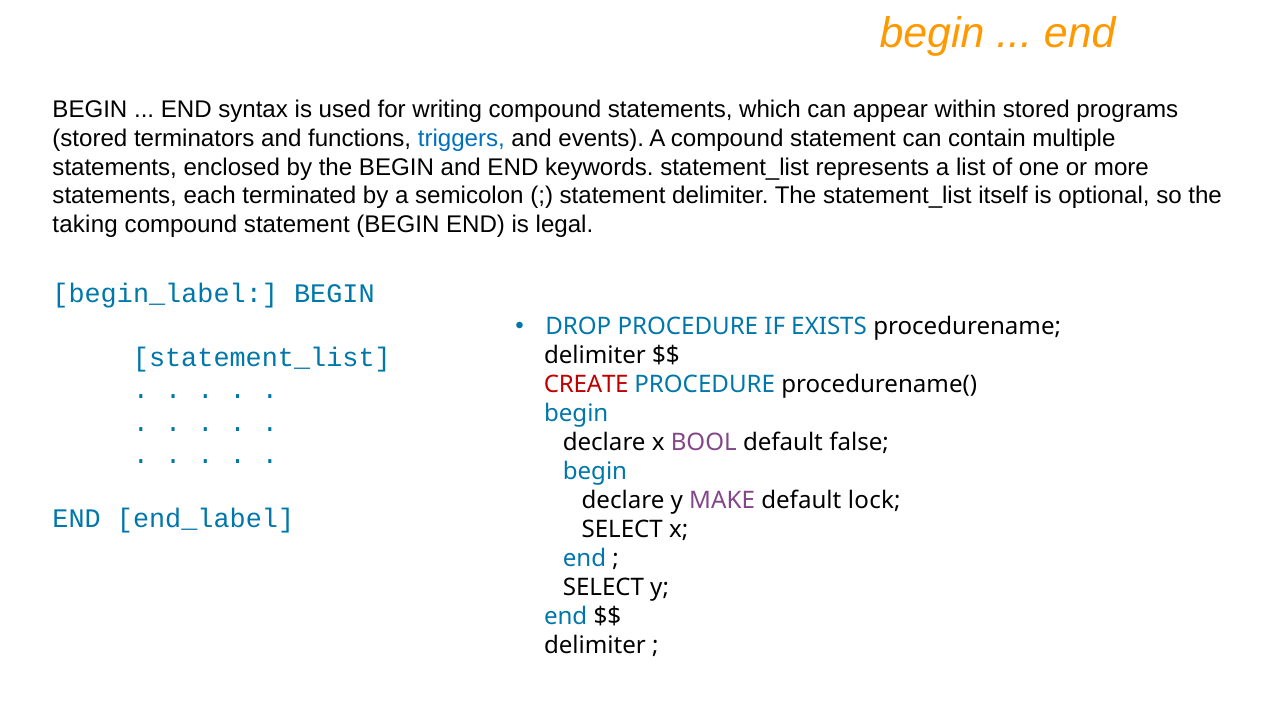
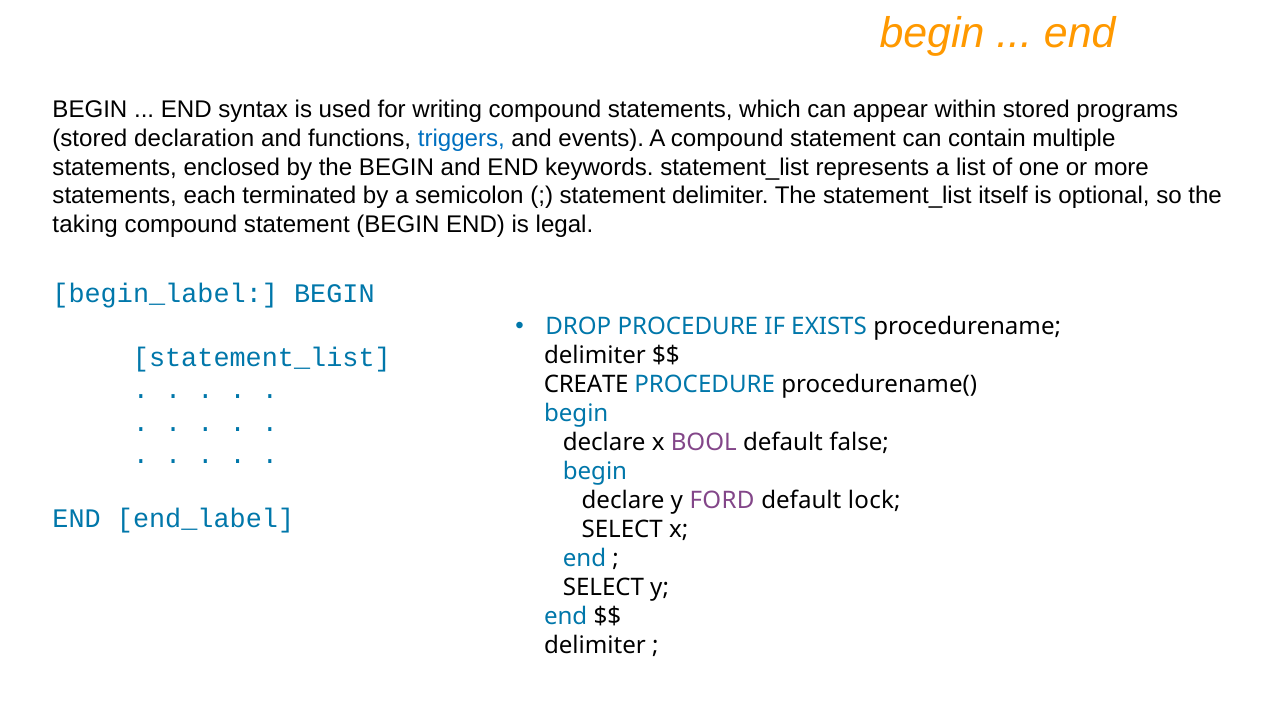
terminators: terminators -> declaration (194, 138)
CREATE colour: red -> black (586, 385)
MAKE: MAKE -> FORD (722, 501)
